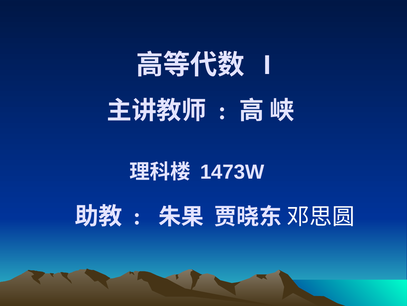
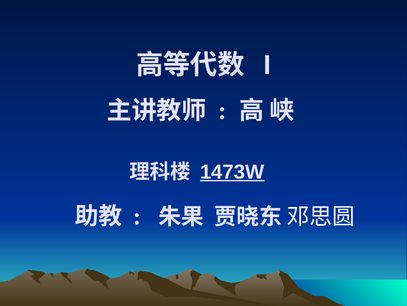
1473W underline: none -> present (232, 172)
